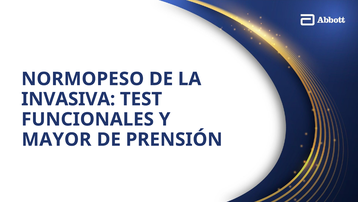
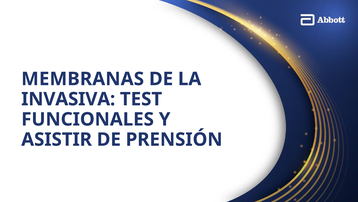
NORMOPESO: NORMOPESO -> MEMBRANAS (83, 79)
MAYOR: MAYOR -> ASISTIR (57, 139)
